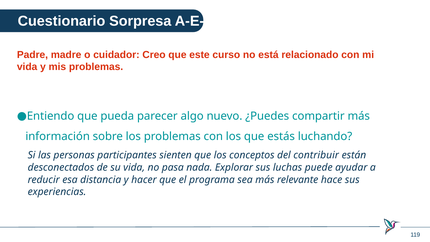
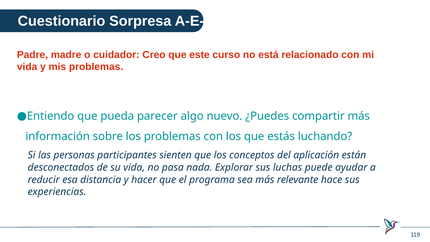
contribuir: contribuir -> aplicación (316, 155)
